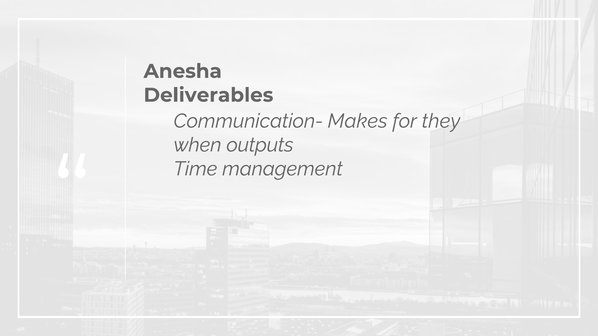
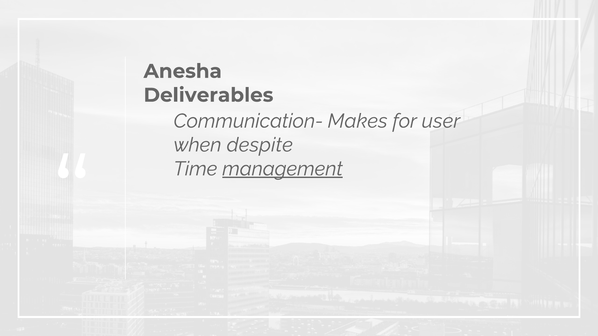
they: they -> user (441, 121)
outputs: outputs -> despite (260, 145)
management underline: none -> present (283, 169)
